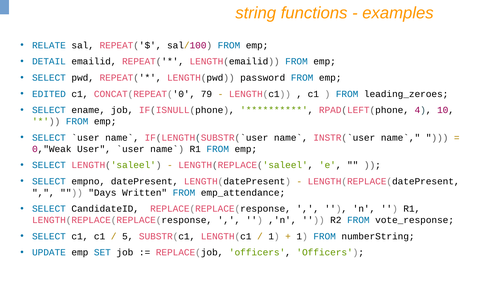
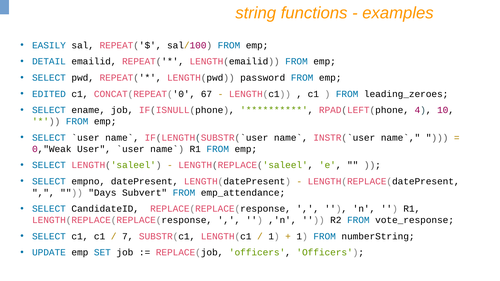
RELATE: RELATE -> EASILY (49, 45)
79: 79 -> 67 (206, 94)
Written: Written -> Subvert (145, 193)
5: 5 -> 7 (128, 237)
